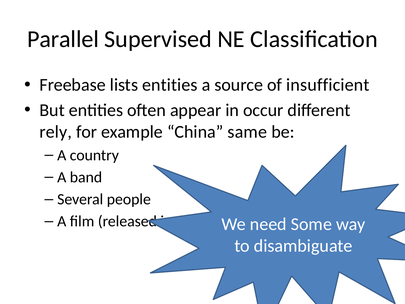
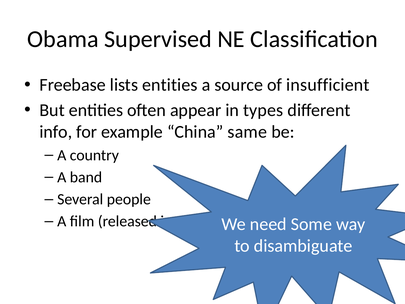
Parallel: Parallel -> Obama (63, 39)
occur: occur -> types (263, 110)
rely: rely -> info (56, 132)
